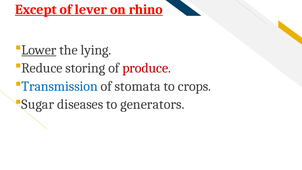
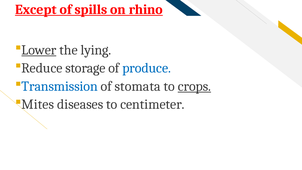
lever: lever -> spills (91, 9)
storing: storing -> storage (85, 68)
produce colour: red -> blue (147, 68)
crops underline: none -> present (194, 86)
Sugar: Sugar -> Mites (38, 104)
generators: generators -> centimeter (152, 104)
